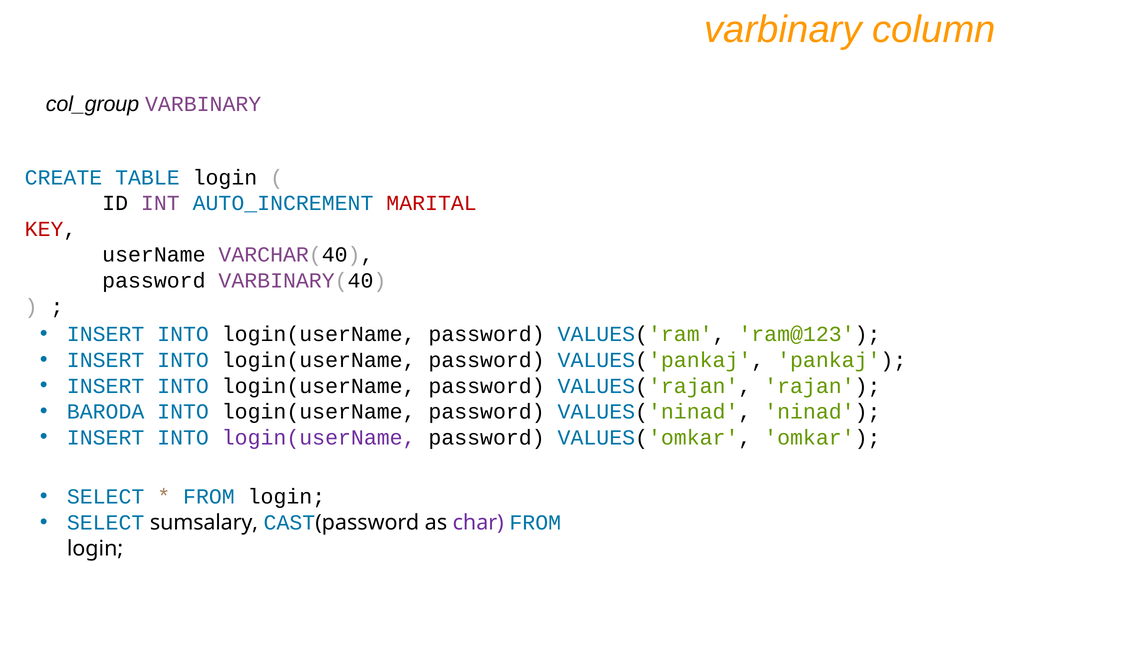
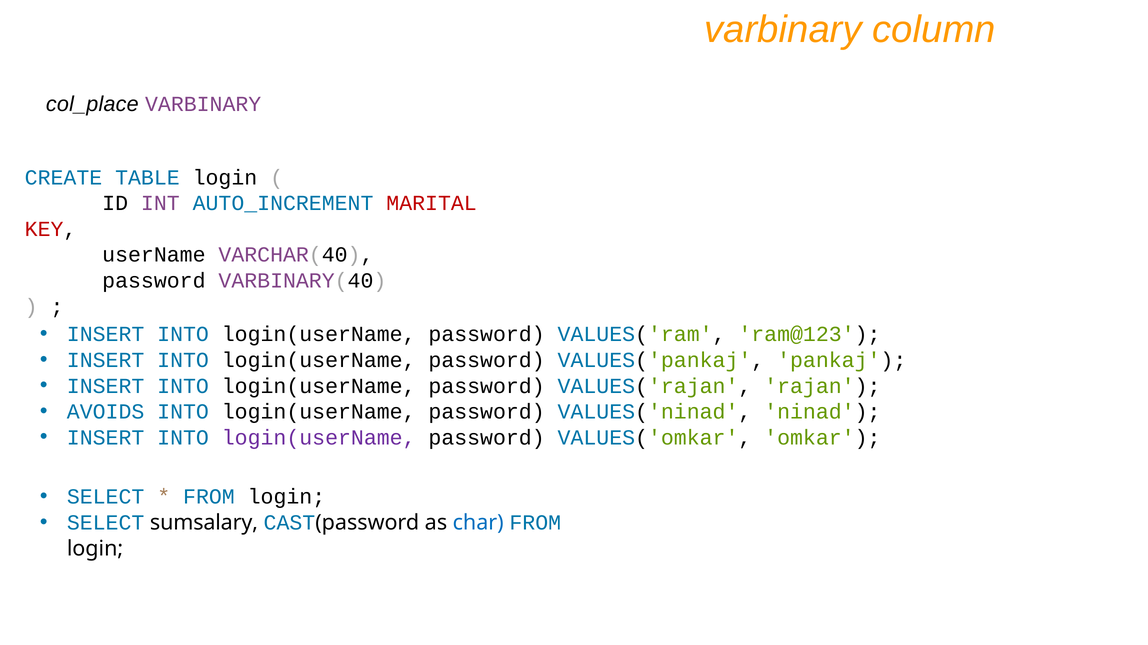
col_group: col_group -> col_place (92, 104)
BARODA: BARODA -> AVOIDS (106, 412)
char colour: purple -> blue (478, 523)
